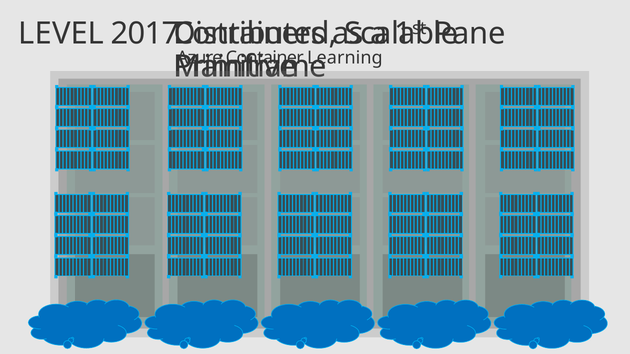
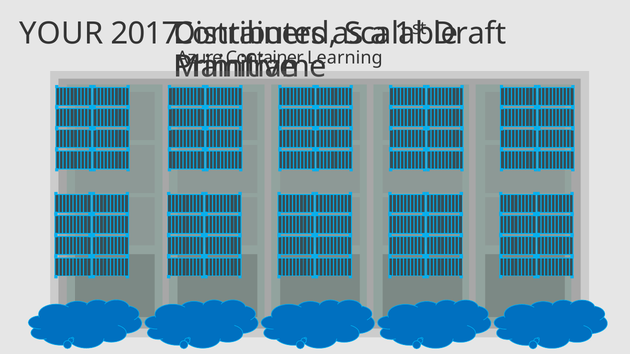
Pane: Pane -> Draft (470, 33)
LEVEL: LEVEL -> YOUR (61, 34)
